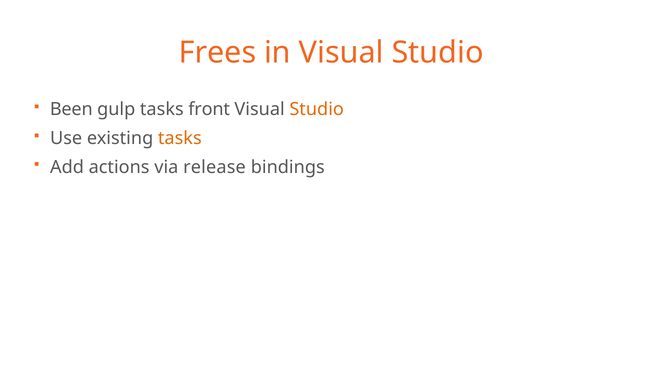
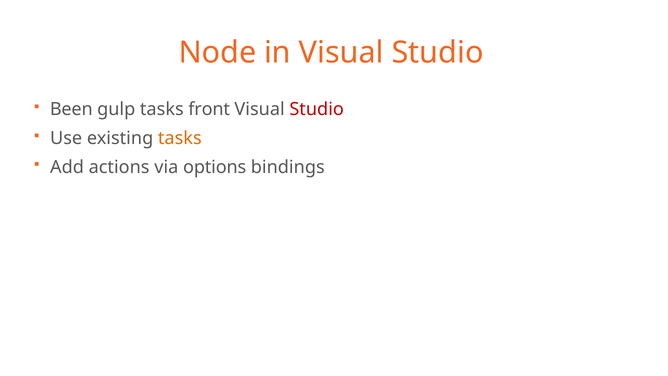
Frees: Frees -> Node (218, 53)
Studio colour: orange -> red (317, 109)
release: release -> options (215, 167)
